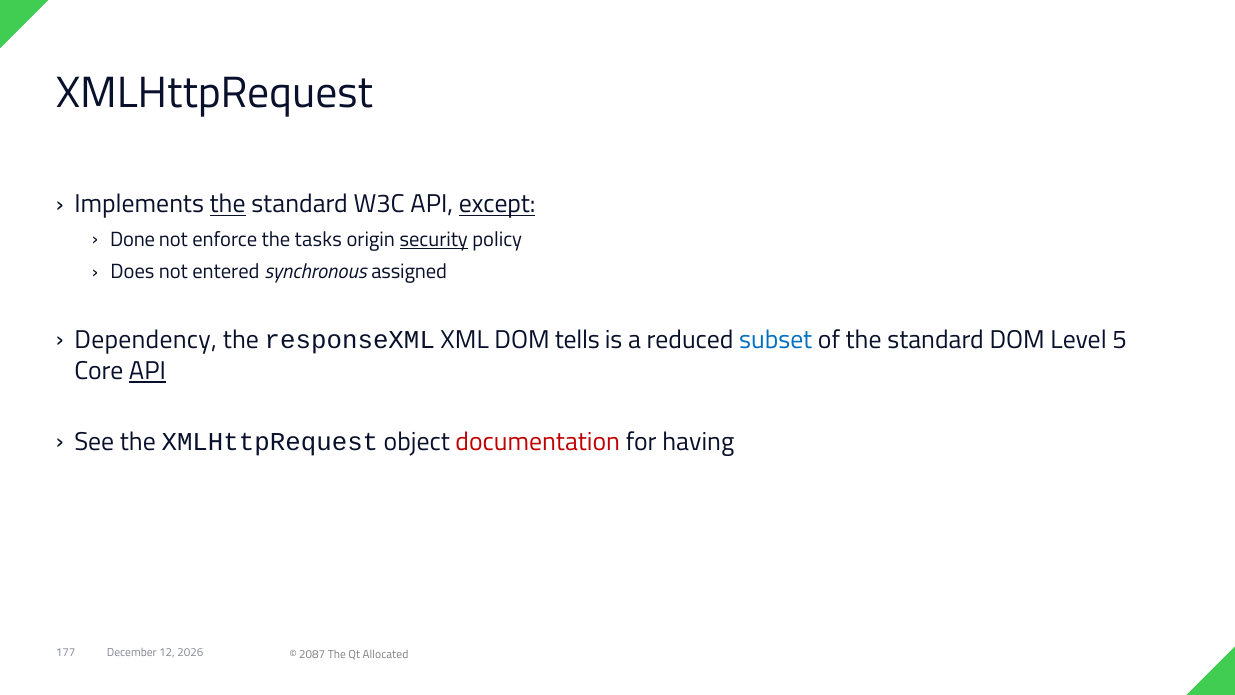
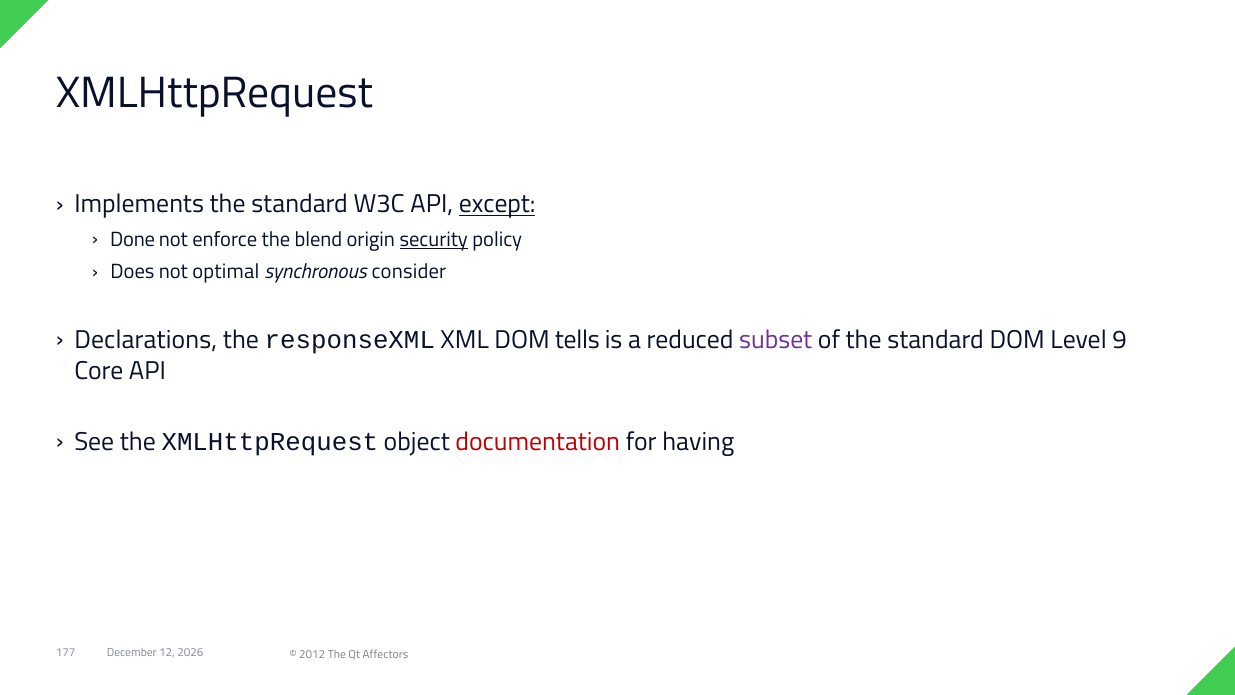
the underline: present -> none (228, 204)
tasks: tasks -> blend (318, 239)
entered: entered -> optimal (226, 272)
assigned: assigned -> consider (409, 272)
Dependency: Dependency -> Declarations (146, 340)
subset colour: blue -> purple (776, 340)
5: 5 -> 9 (1120, 340)
API underline: present -> none (148, 371)
2087: 2087 -> 2012 (312, 655)
Allocated: Allocated -> Affectors (386, 655)
